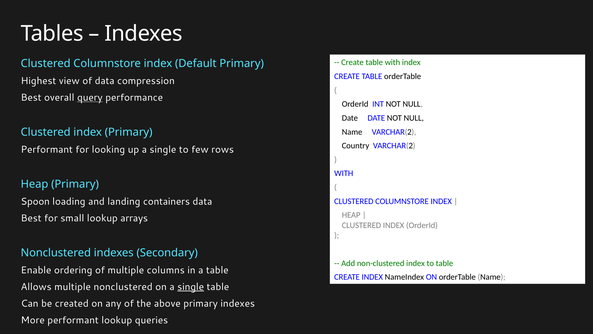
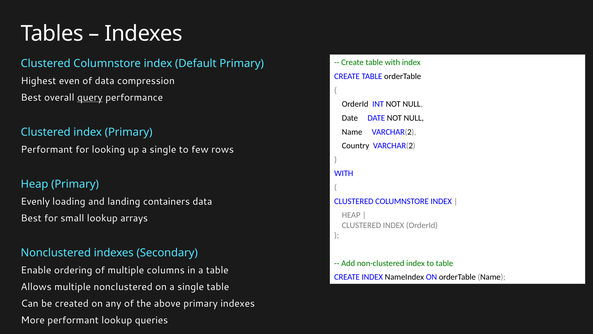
view: view -> even (69, 81)
Spoon: Spoon -> Evenly (35, 201)
single underline: present -> none (191, 286)
